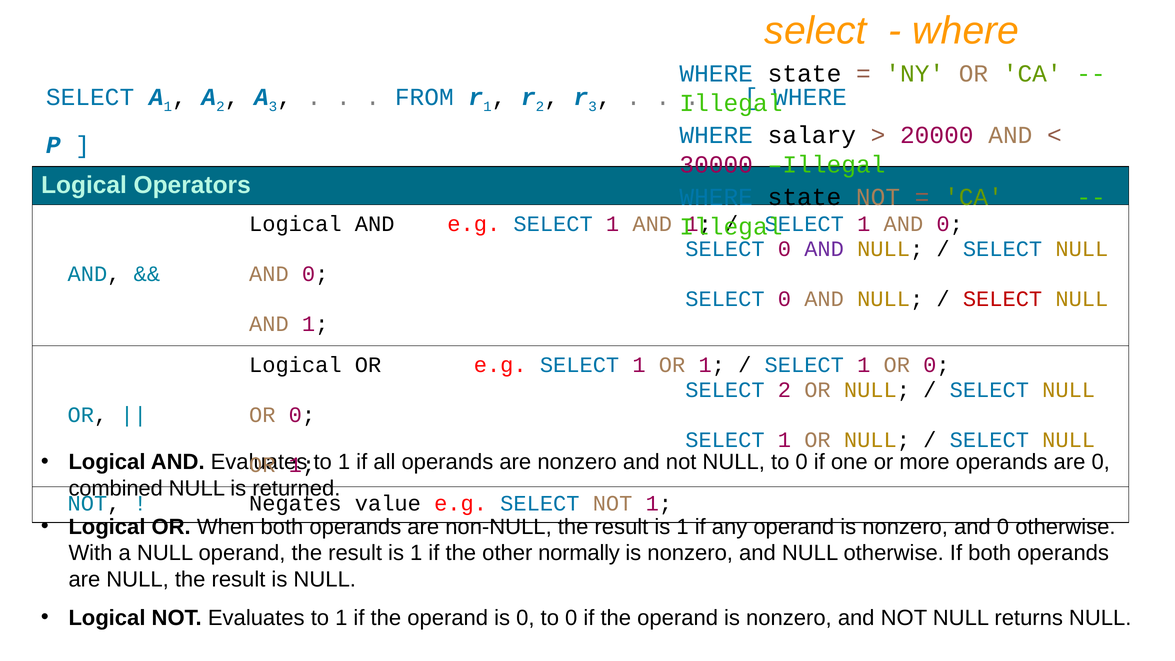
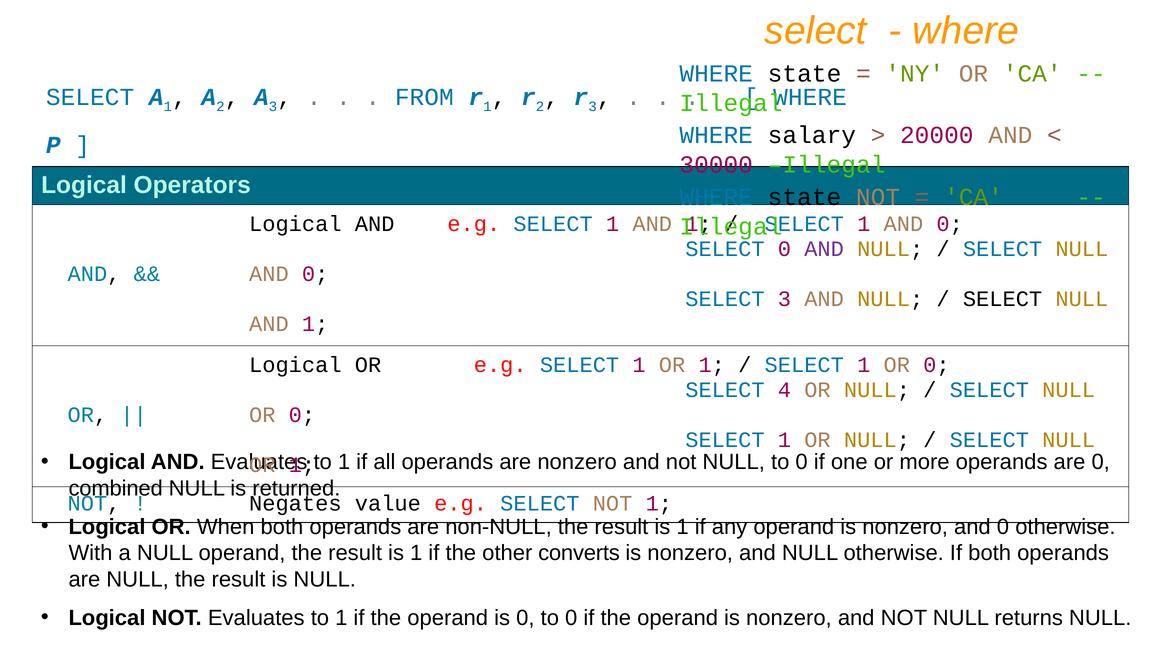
0: 0 -> 3 (784, 299)
SELECT colour: red -> black (1003, 299)
SELECT 2: 2 -> 4 (784, 390)
normally: normally -> converts (579, 553)
